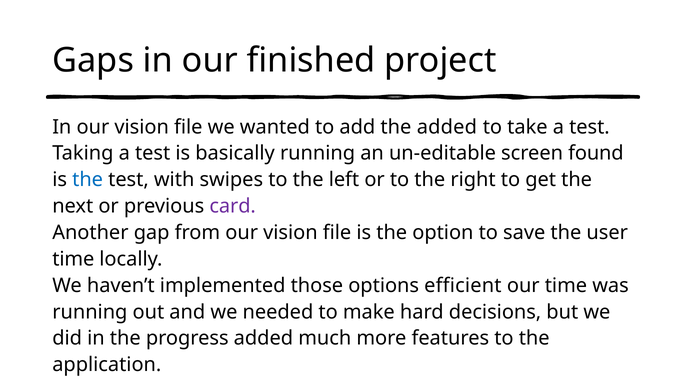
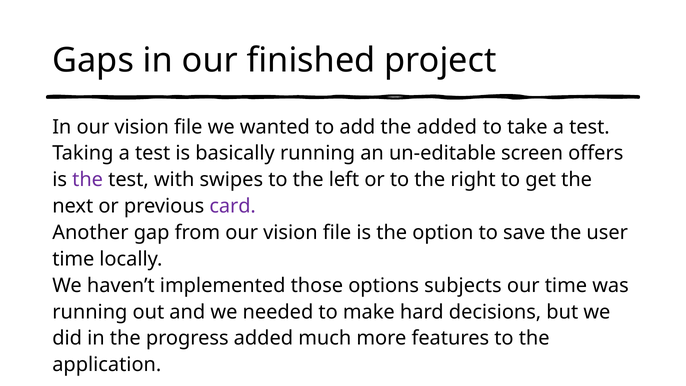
found: found -> offers (596, 153)
the colour: blue -> purple (88, 180)
efficient: efficient -> subjects (463, 285)
